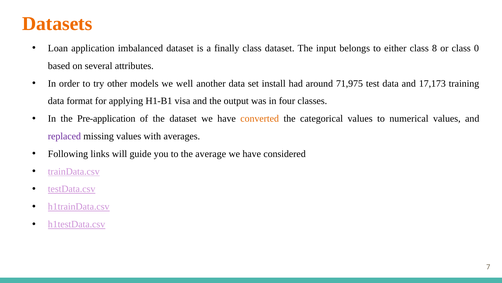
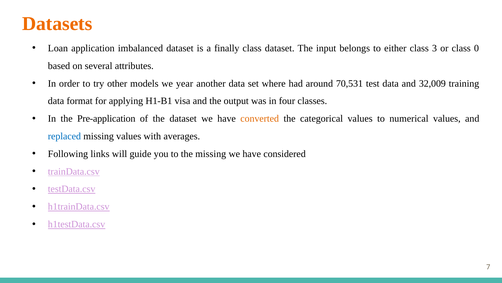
8: 8 -> 3 (435, 48)
well: well -> year (185, 83)
install: install -> where (274, 83)
71,975: 71,975 -> 70,531 (349, 83)
17,173: 17,173 -> 32,009 (432, 83)
replaced colour: purple -> blue (64, 136)
the average: average -> missing (211, 154)
